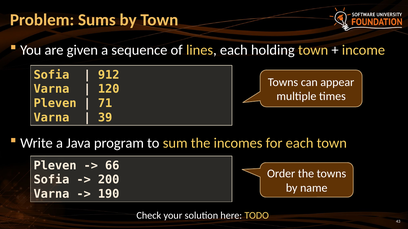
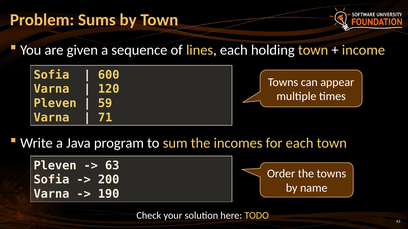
912: 912 -> 600 (109, 75)
71: 71 -> 59 (105, 104)
39: 39 -> 71 (105, 118)
66: 66 -> 63 (112, 166)
